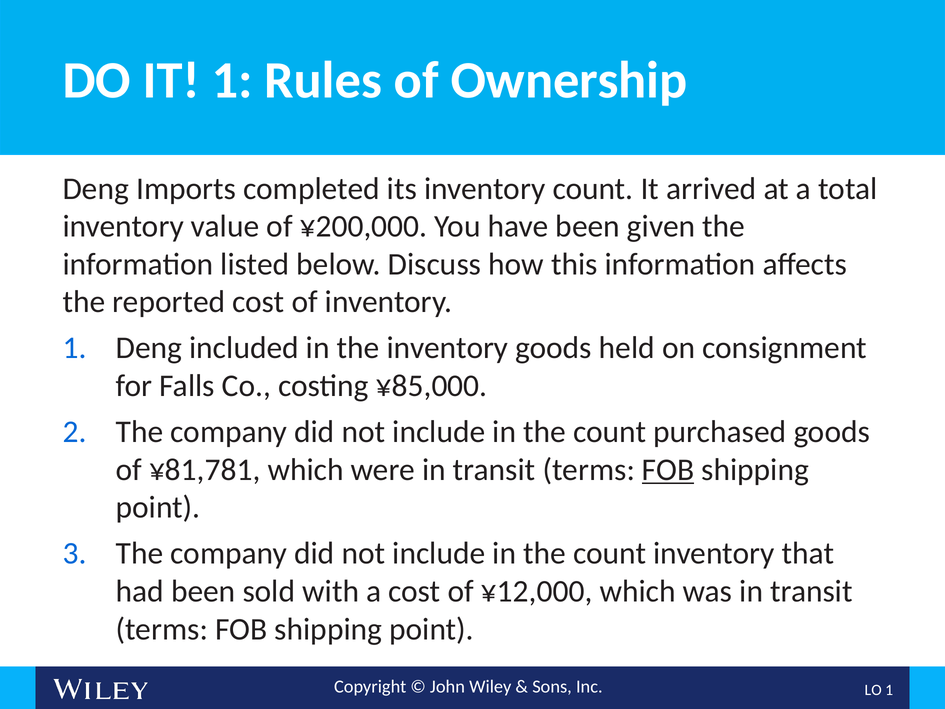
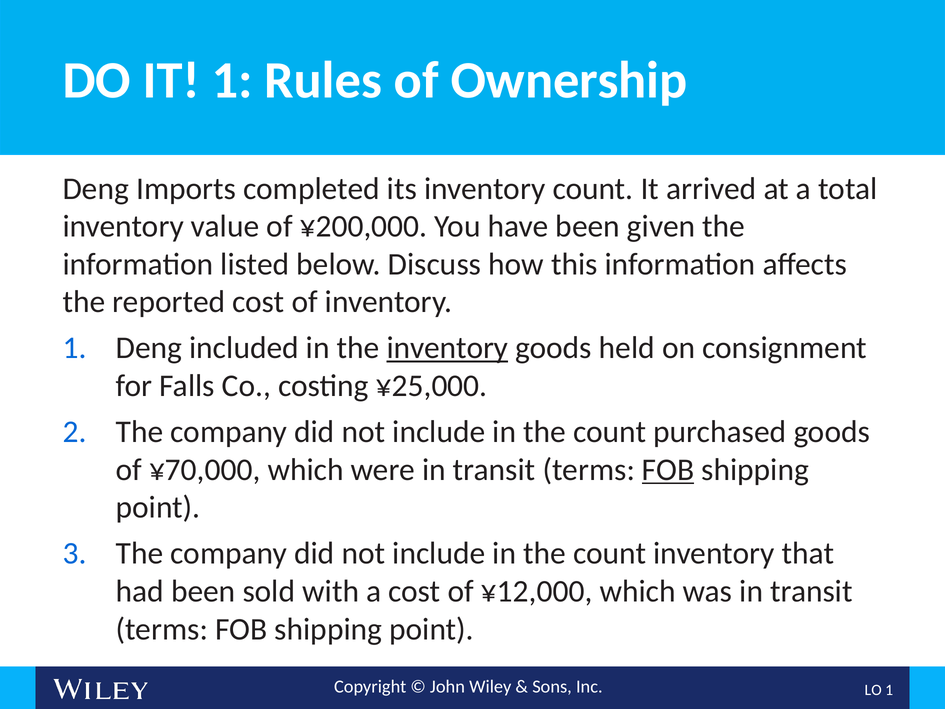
inventory underline: none -> present (447, 348)
¥85,000: ¥85,000 -> ¥25,000 (432, 386)
¥81,781: ¥81,781 -> ¥70,000 (205, 470)
